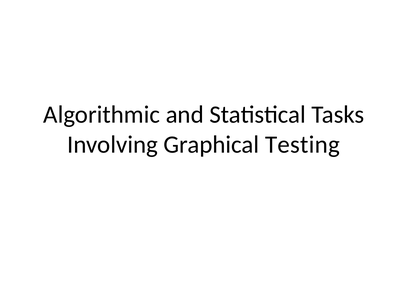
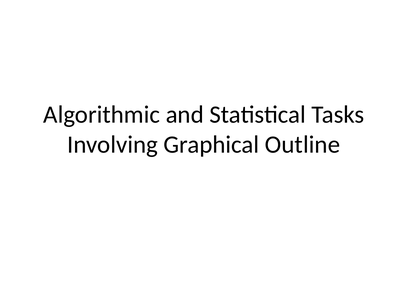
Testing: Testing -> Outline (303, 145)
